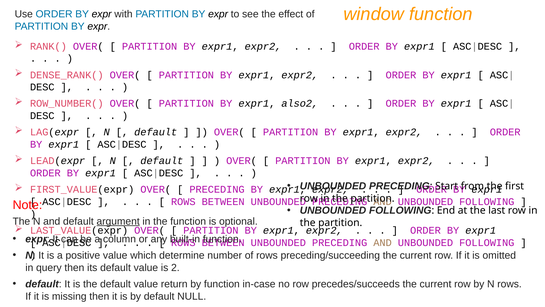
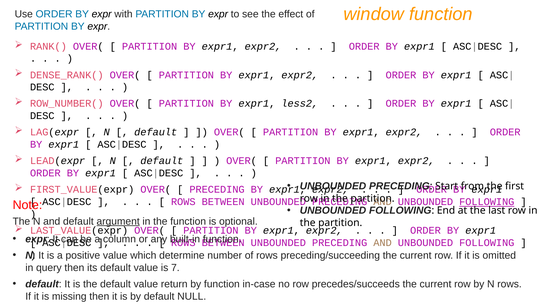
also2: also2 -> less2 (300, 103)
FOLLOWING underline: none -> present (487, 202)
2: 2 -> 7 (175, 267)
